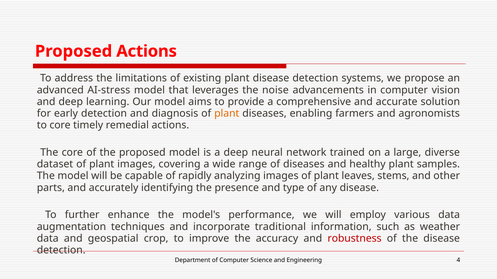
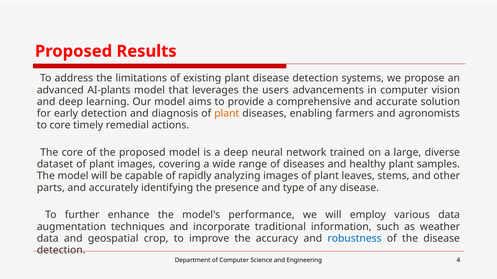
Proposed Actions: Actions -> Results (147, 51)
AI-stress: AI-stress -> AI-plants (109, 90)
noise: noise -> users (275, 90)
robustness colour: red -> blue (355, 239)
